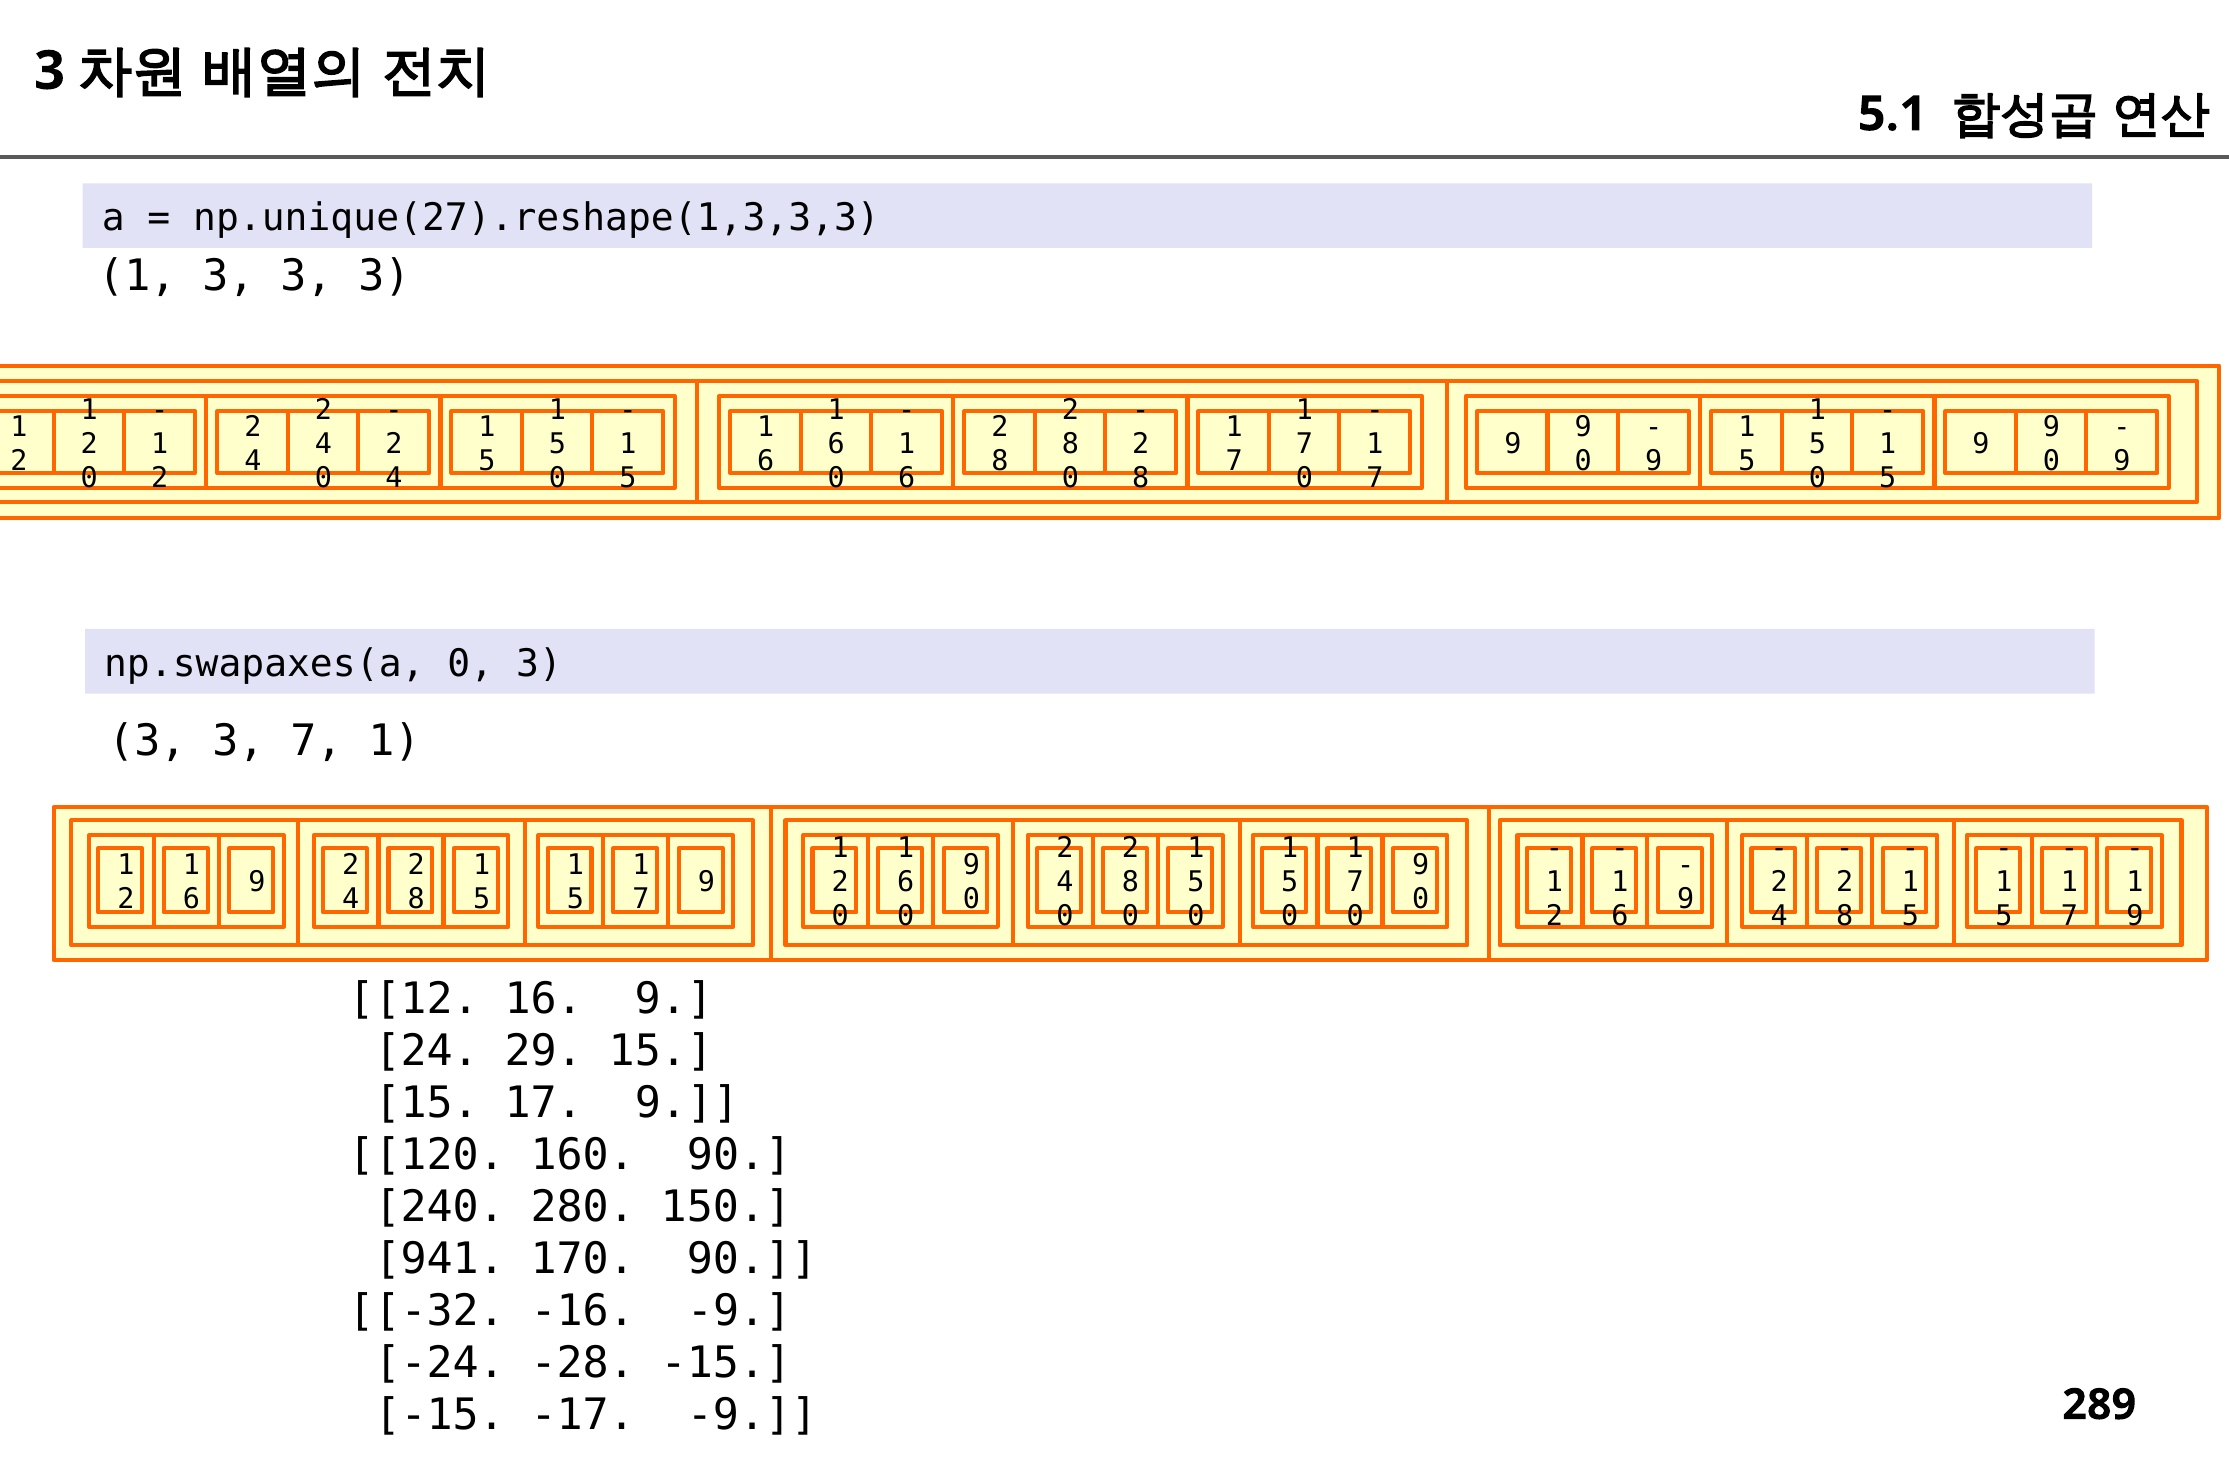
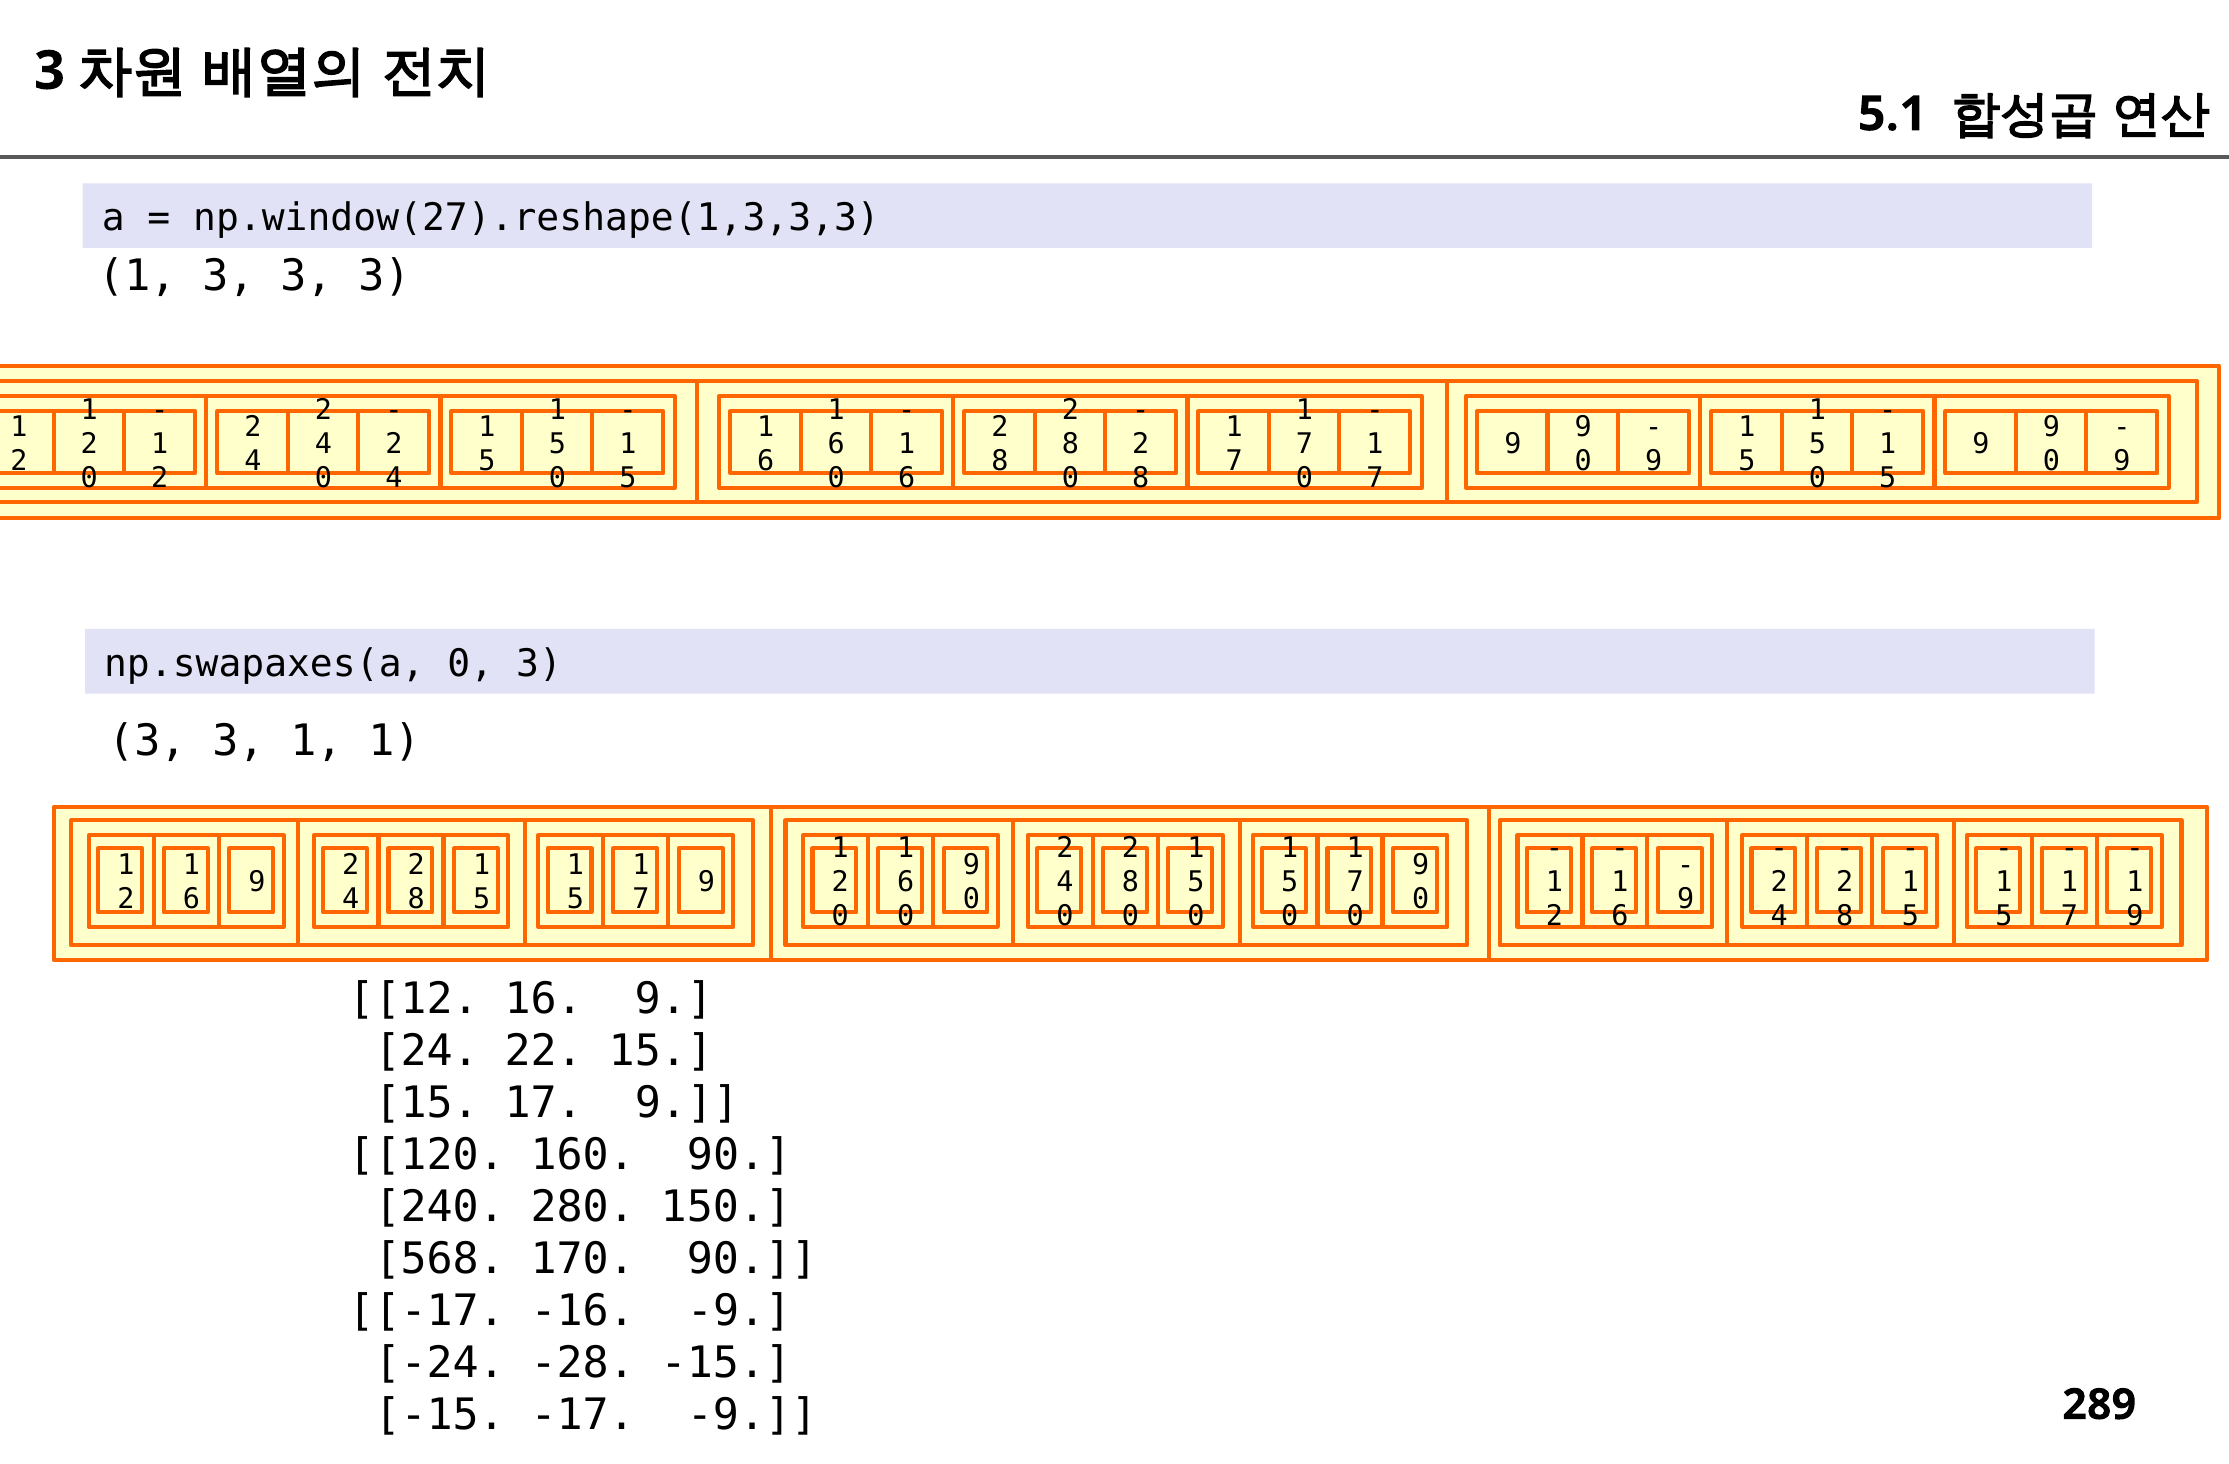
np.unique(27).reshape(1,3,3,3: np.unique(27).reshape(1,3,3,3 -> np.window(27).reshape(1,3,3,3 (536, 218)
7: 7 -> 1 (316, 741)
29: 29 -> 22 (544, 1051)
941: 941 -> 568 (440, 1259)
-32: -32 -> -17 (427, 1311)
